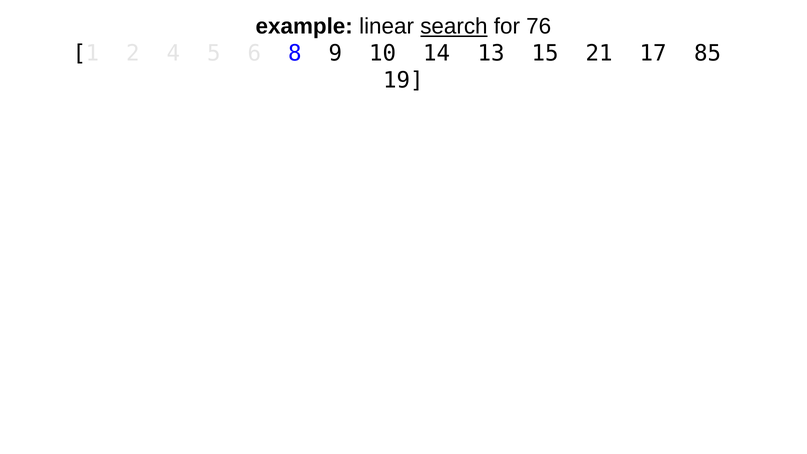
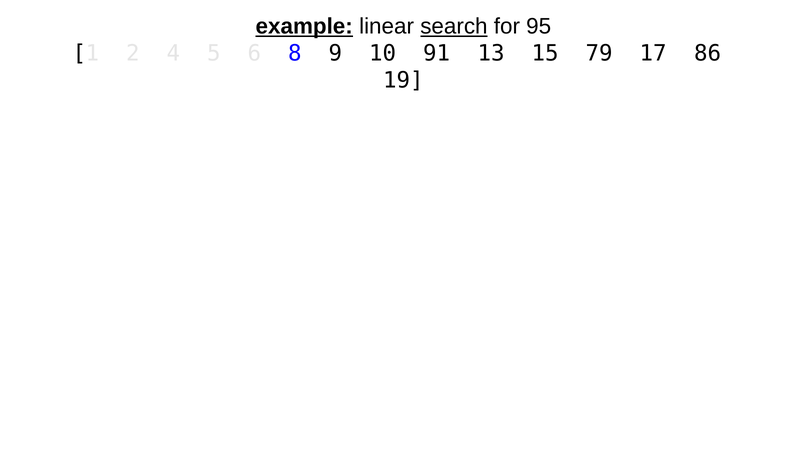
example underline: none -> present (304, 27)
76: 76 -> 95 (539, 27)
14: 14 -> 91 (437, 53)
21: 21 -> 79 (599, 53)
85: 85 -> 86 (708, 53)
